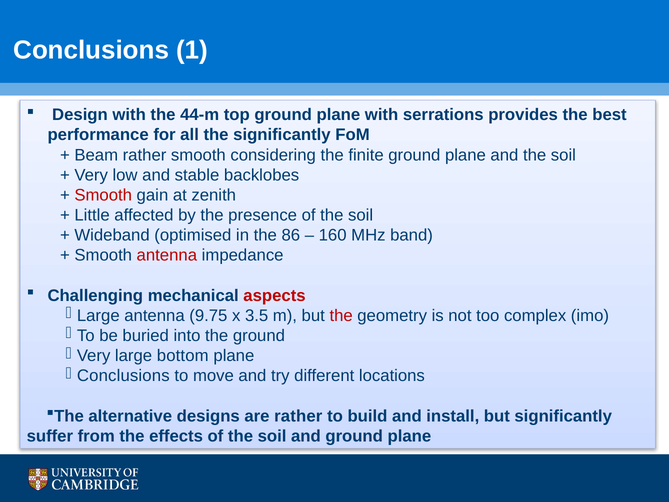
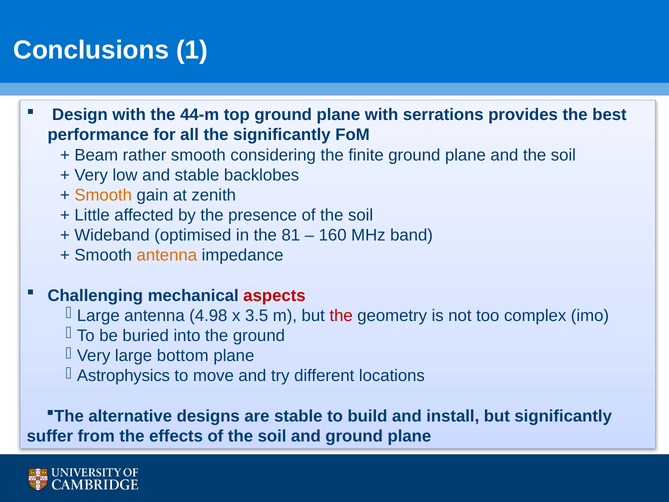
Smooth colour: red -> orange (103, 195)
86: 86 -> 81 (291, 235)
antenna colour: red -> orange (167, 255)
9.75: 9.75 -> 4.98 (208, 315)
Conclusions: Conclusions -> Astrophysics (123, 376)
are rather: rather -> stable (298, 416)
